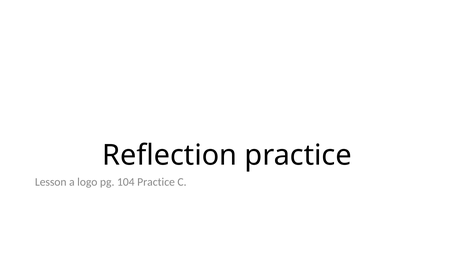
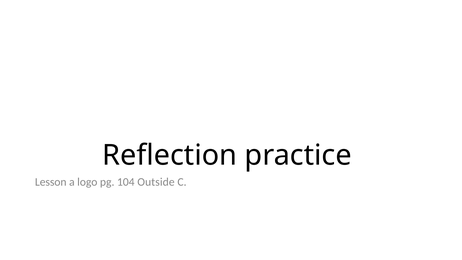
104 Practice: Practice -> Outside (156, 182)
